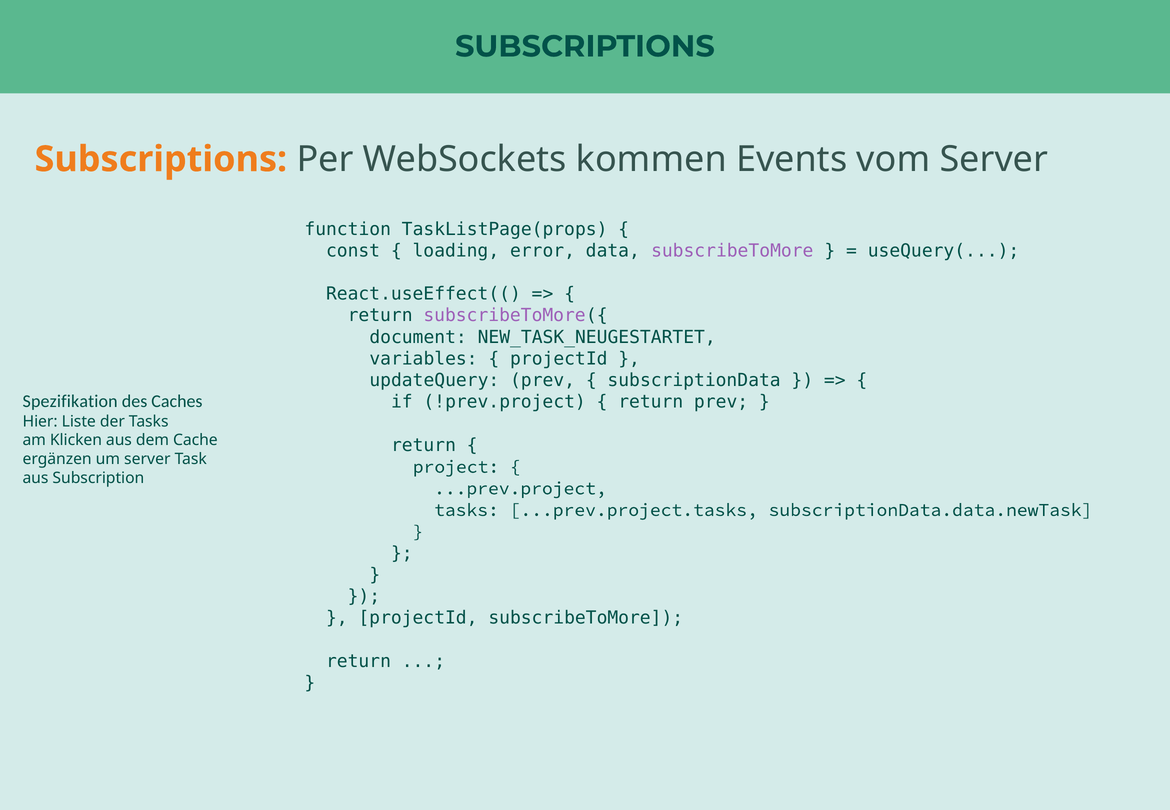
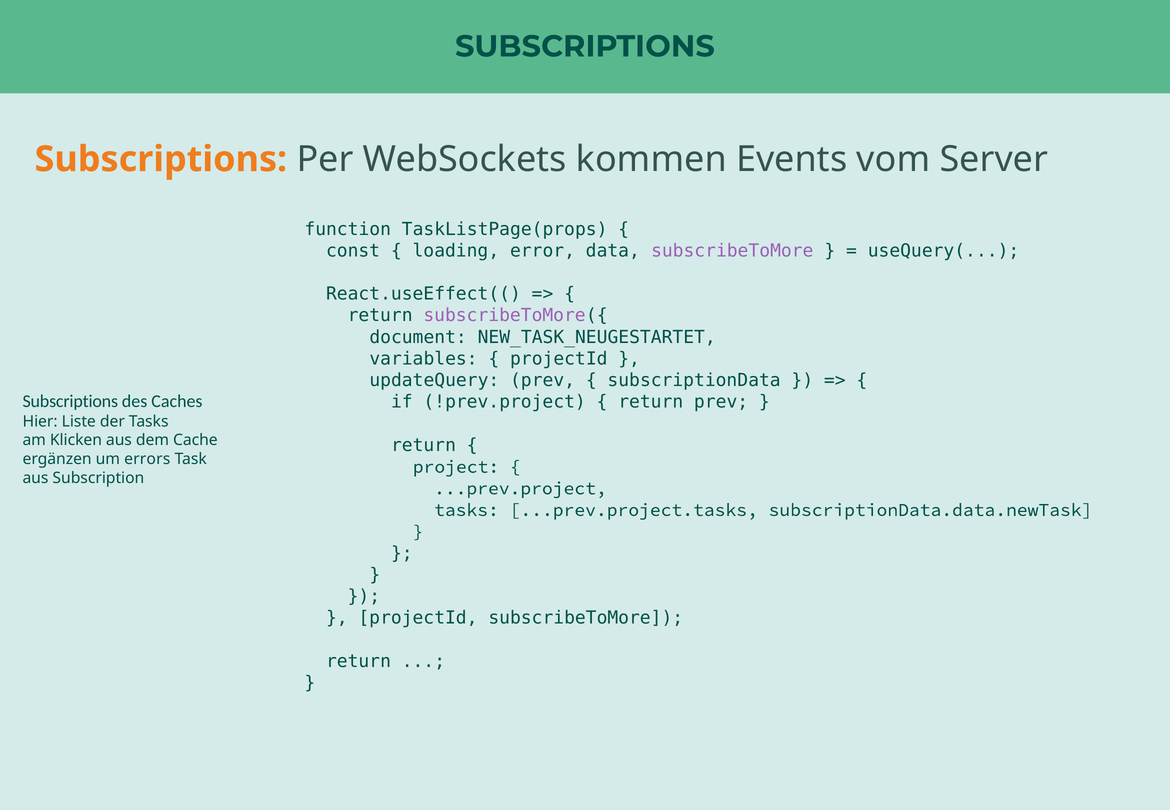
Spezifikation: Spezifikation -> Subscriptions (70, 401)
um server: server -> errors (147, 459)
